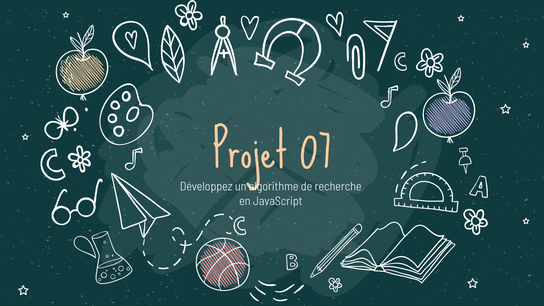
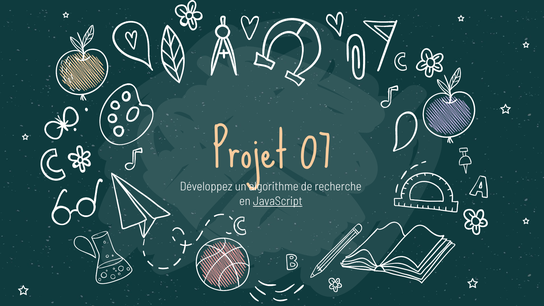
JavaScript underline: none -> present (278, 201)
